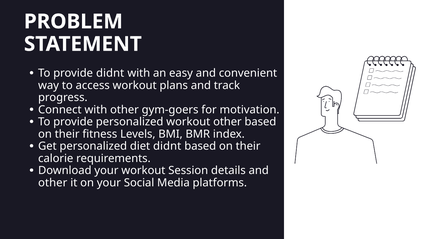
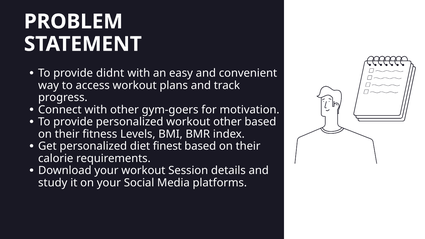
diet didnt: didnt -> finest (167, 146)
other: other -> study (53, 183)
